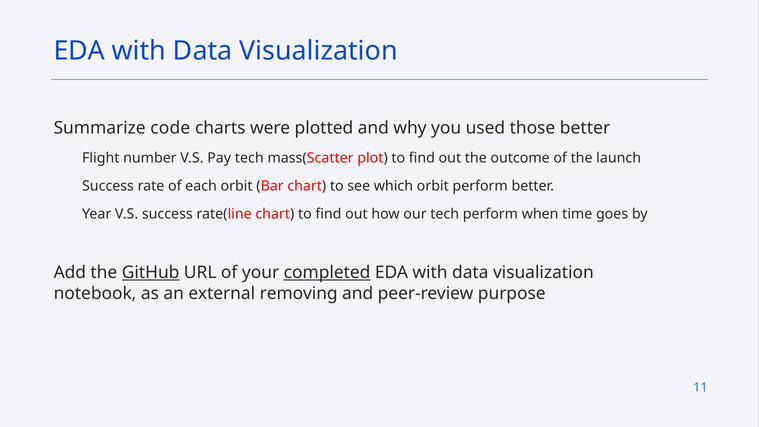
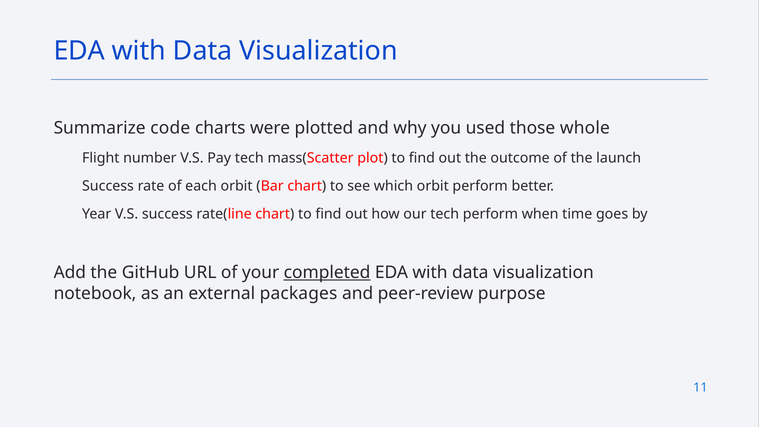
those better: better -> whole (585, 128)
GitHub underline: present -> none (151, 273)
removing: removing -> packages (299, 294)
